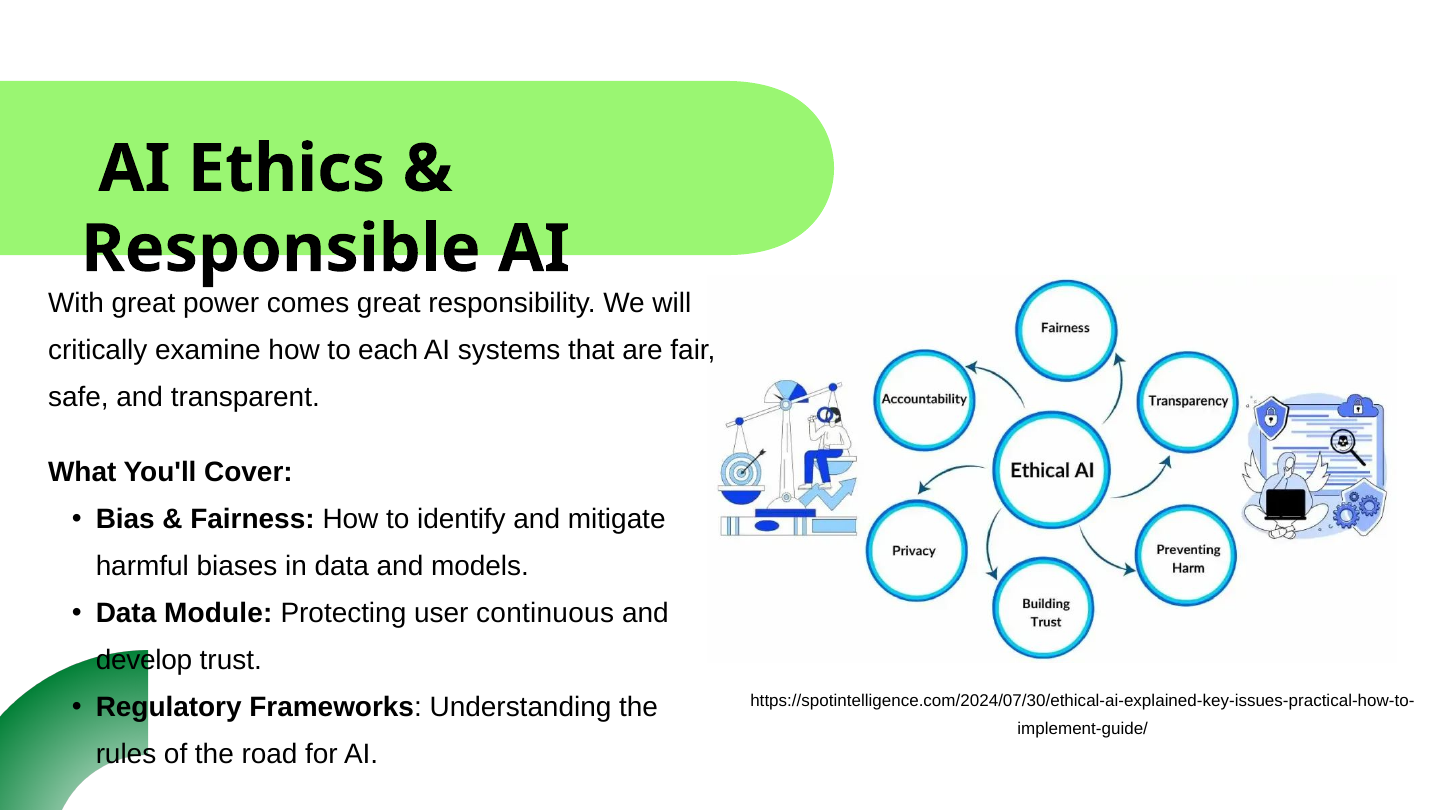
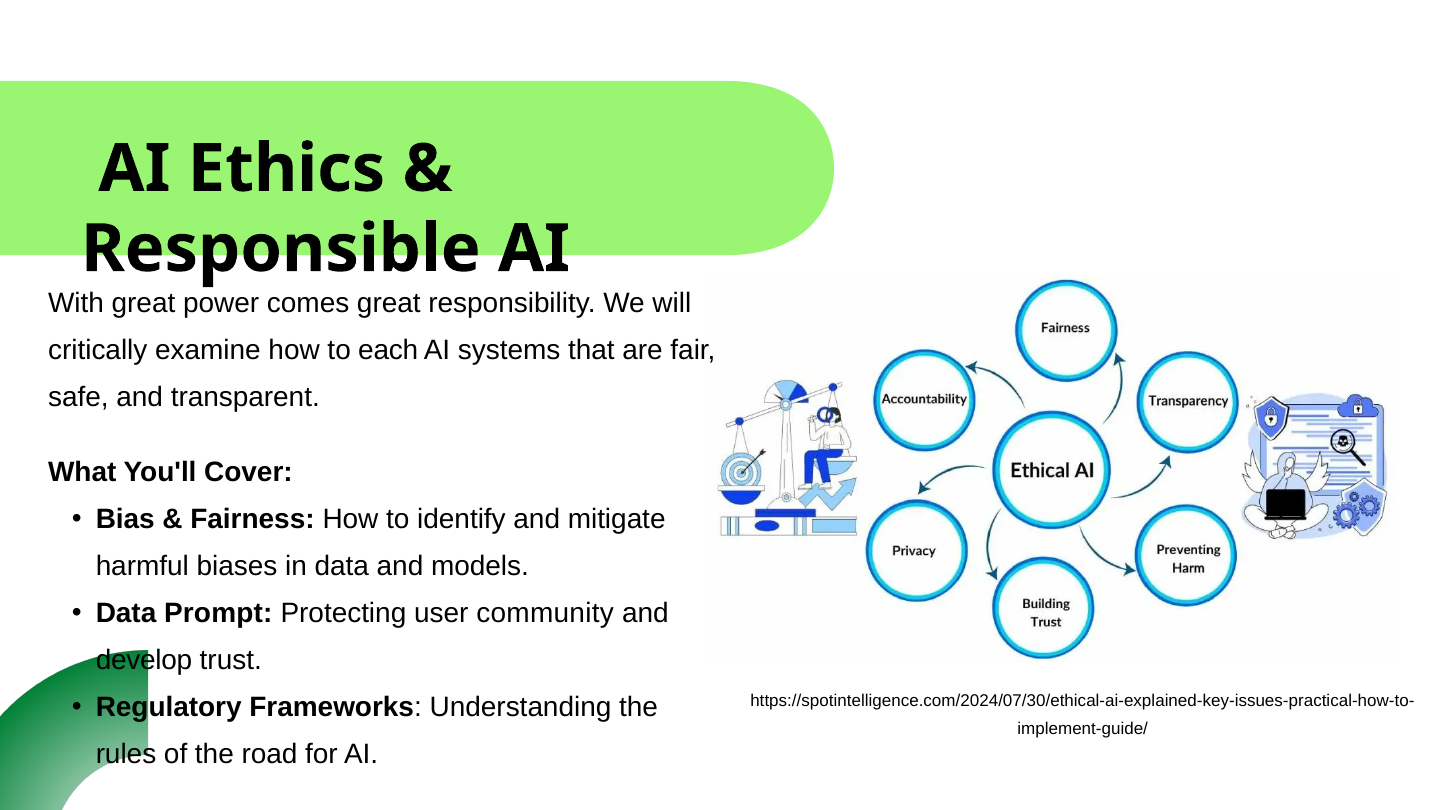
Module: Module -> Prompt (218, 613)
continuous: continuous -> community (545, 613)
